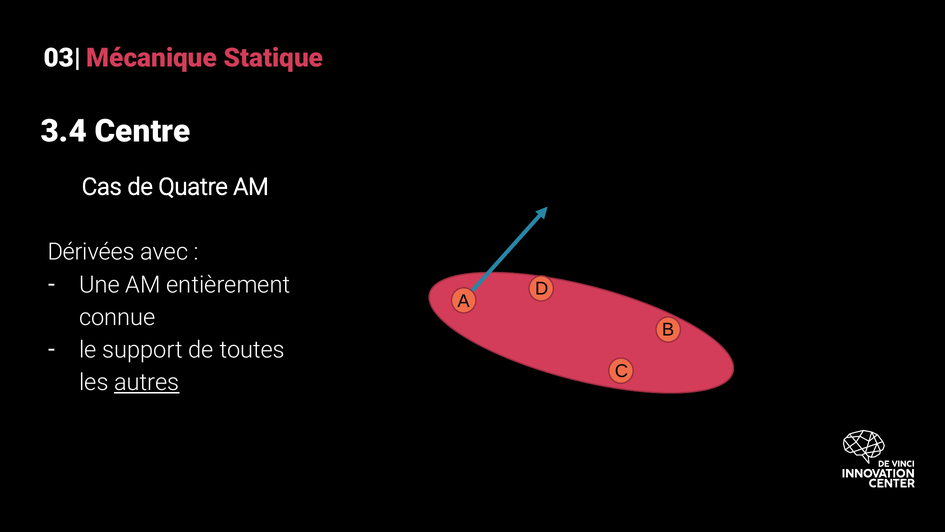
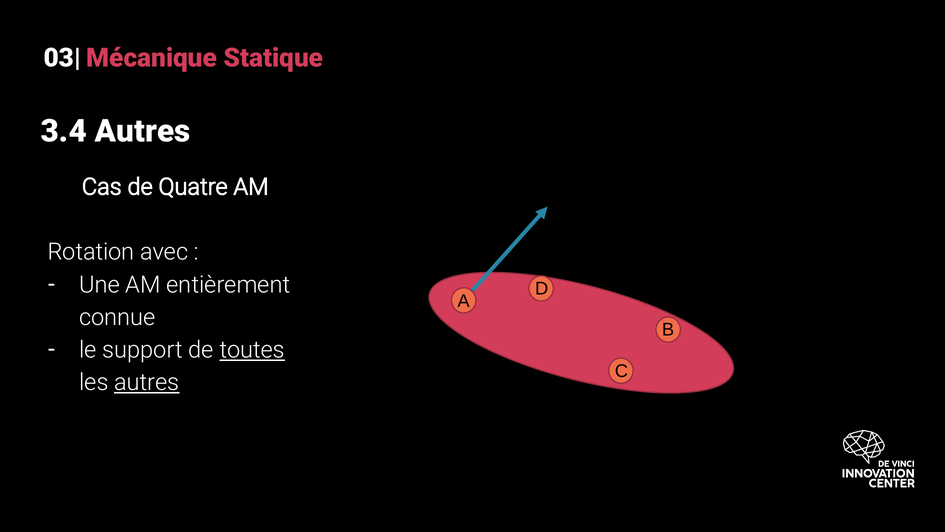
3.4 Centre: Centre -> Autres (143, 131)
Dérivées: Dérivées -> Rotation (91, 252)
toutes underline: none -> present (252, 350)
